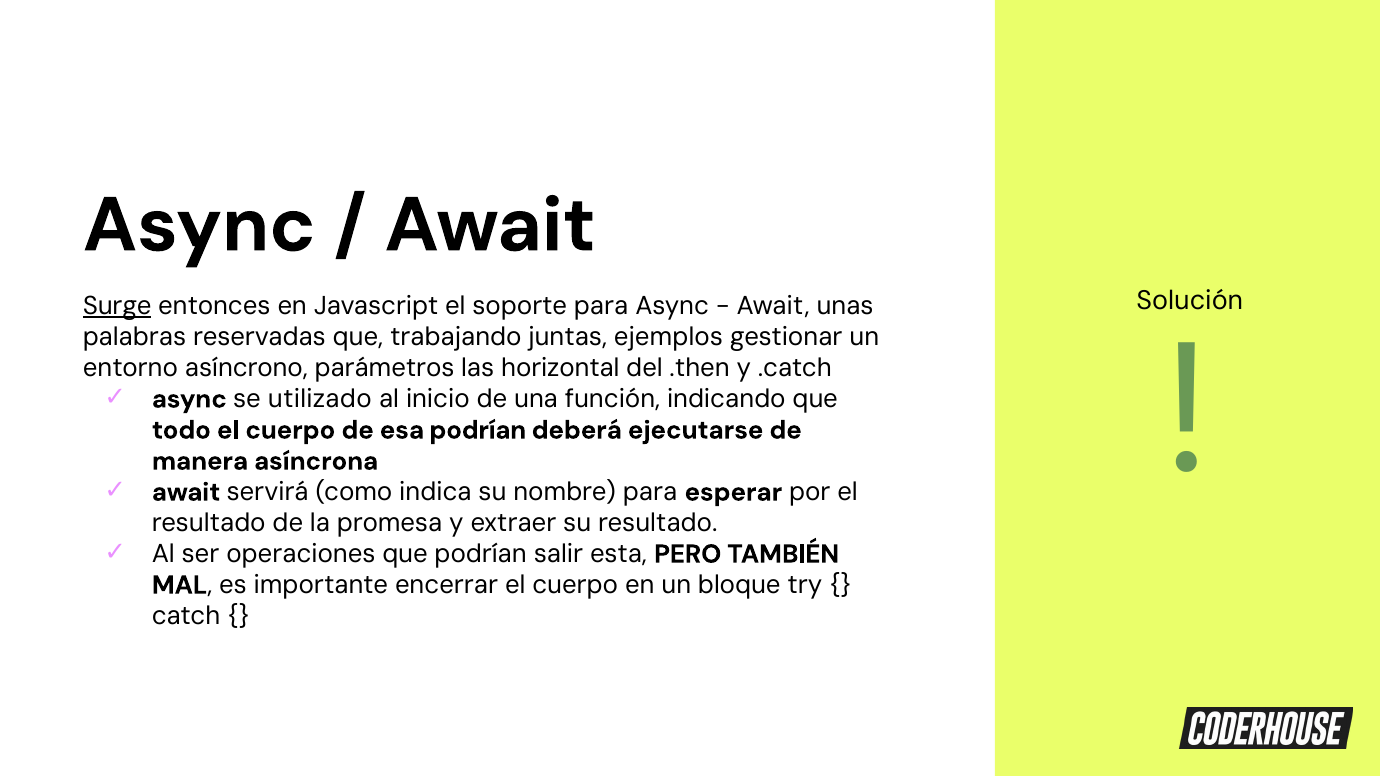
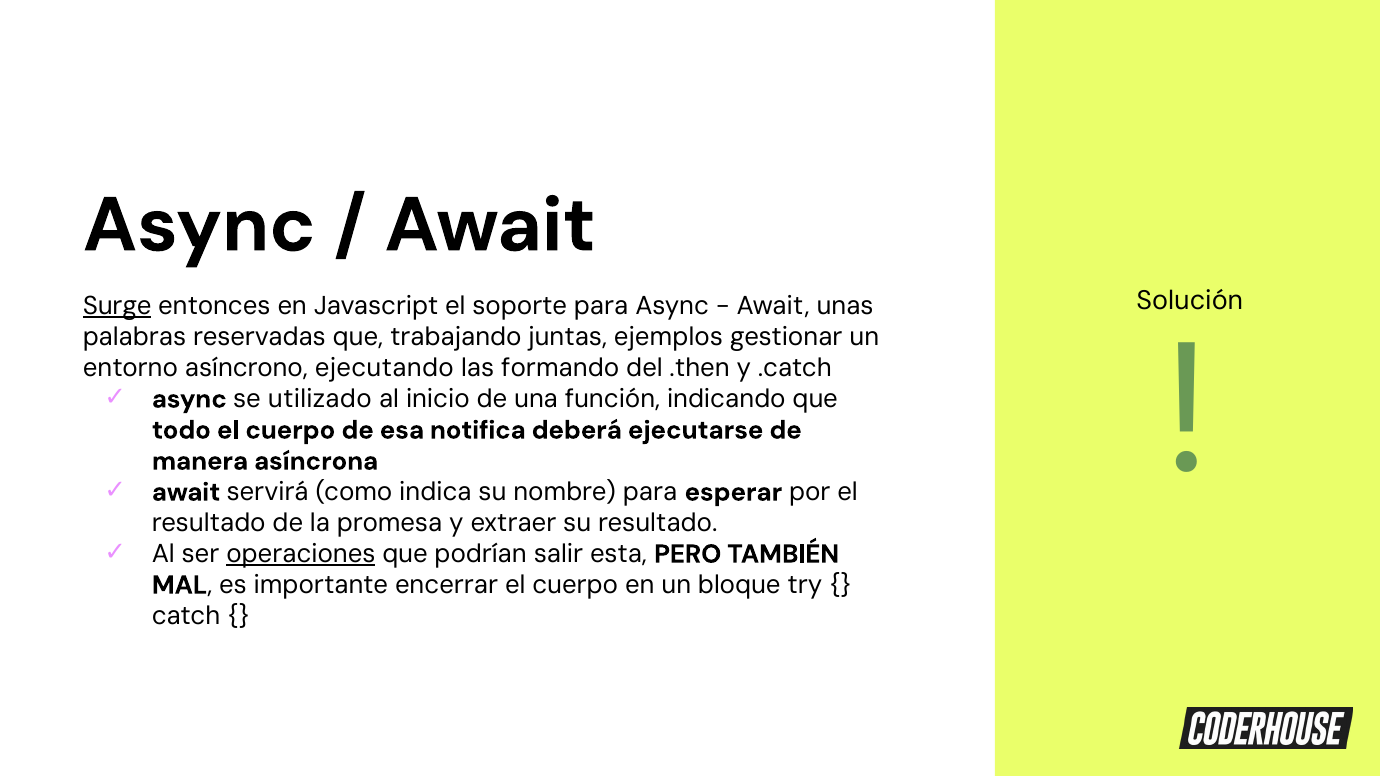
parámetros: parámetros -> ejecutando (384, 368)
horizontal: horizontal -> formando (560, 368)
esa podrían: podrían -> notifica (478, 430)
operaciones underline: none -> present (301, 554)
